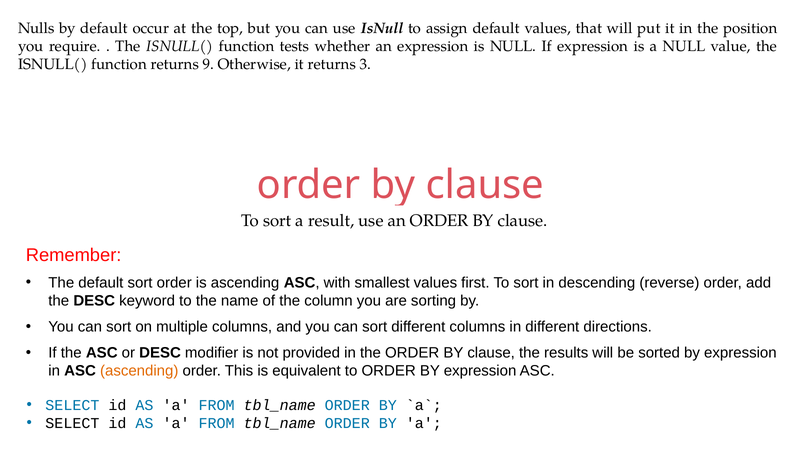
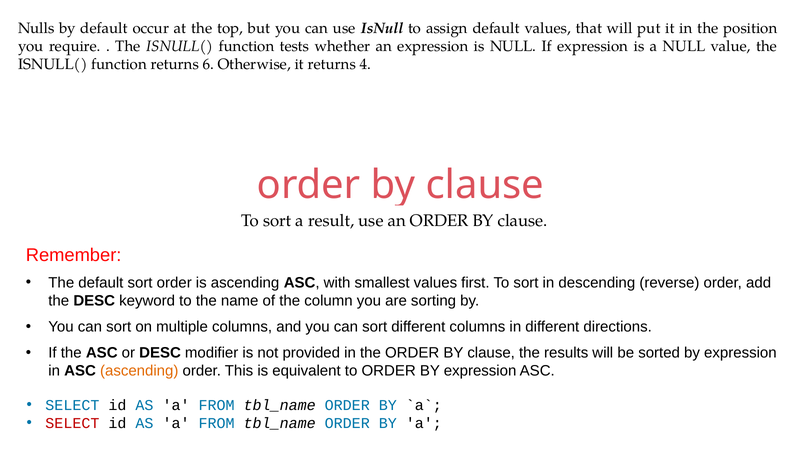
9: 9 -> 6 (208, 64)
3: 3 -> 4 (365, 64)
SELECT colour: black -> red (72, 423)
